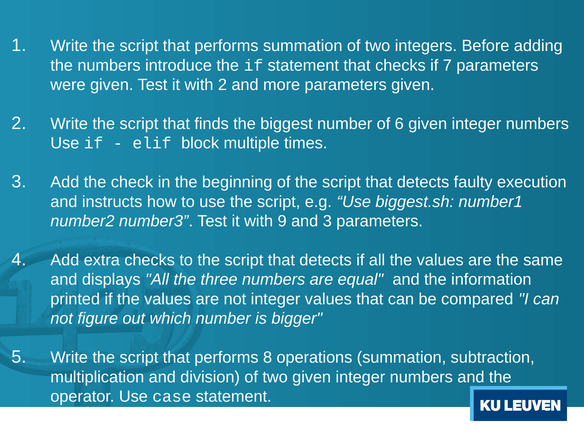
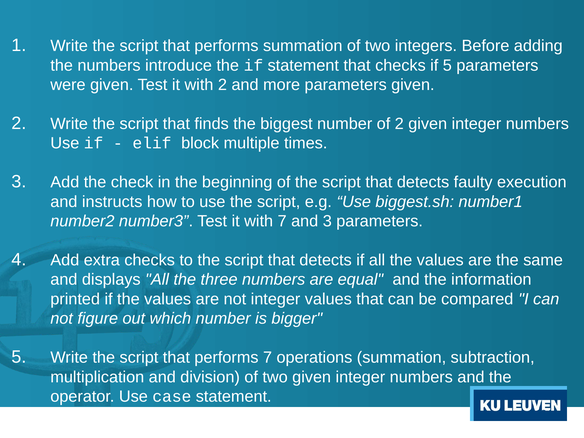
if 7: 7 -> 5 (447, 65)
of 6: 6 -> 2 (399, 124)
with 9: 9 -> 7 (282, 221)
performs 8: 8 -> 7 (268, 358)
